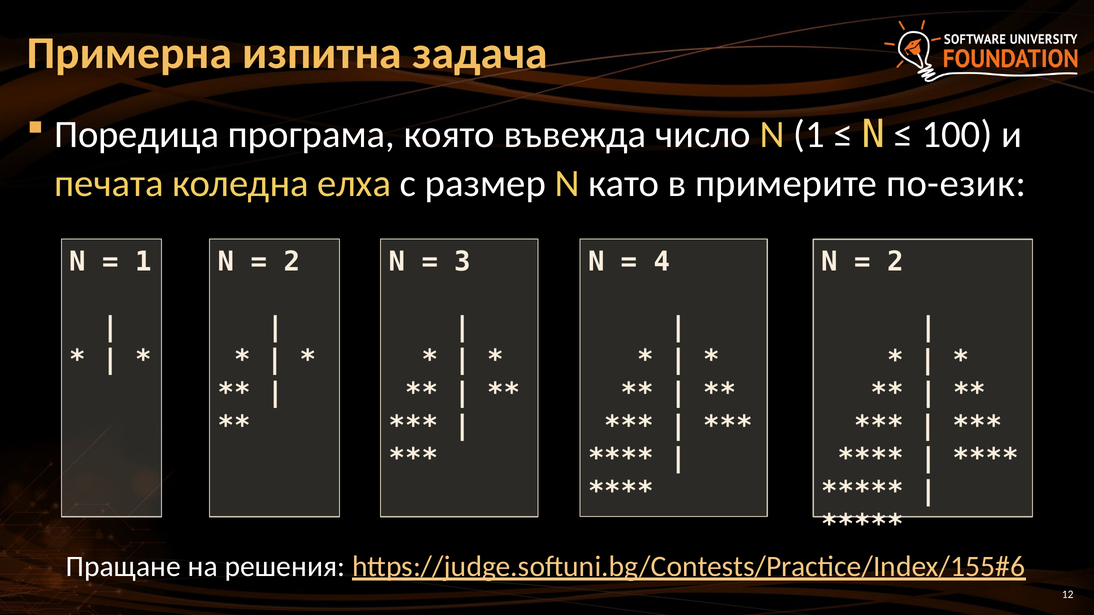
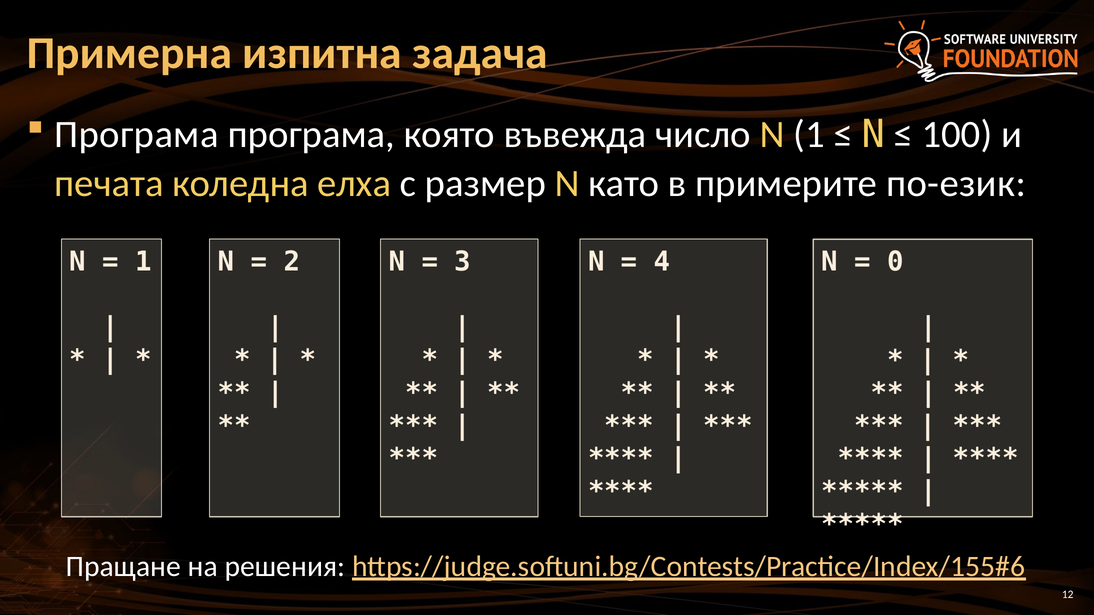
Поредица: Поредица -> Програма (136, 135)
2: 2 -> 0 (895, 262)
